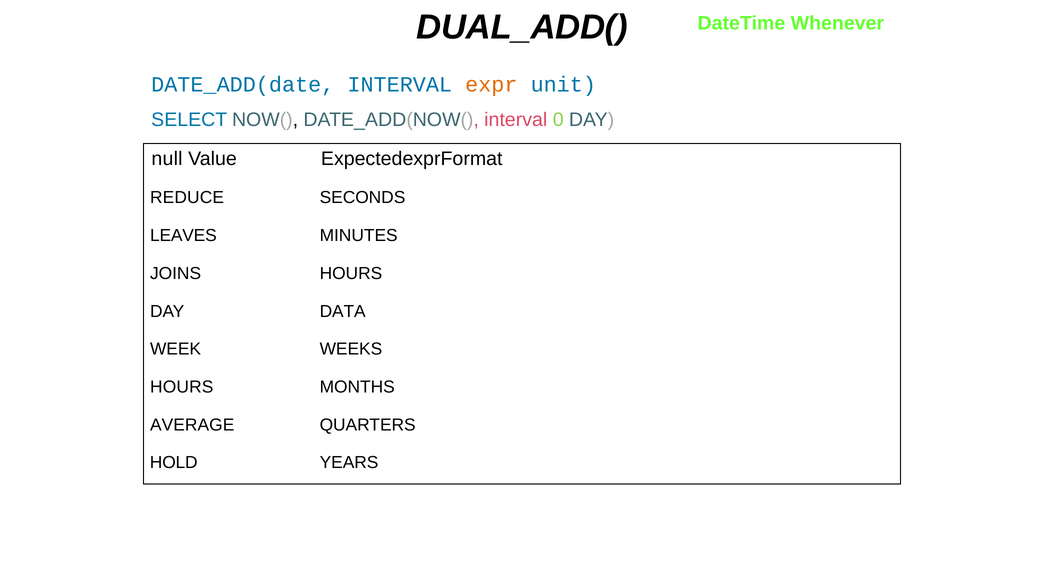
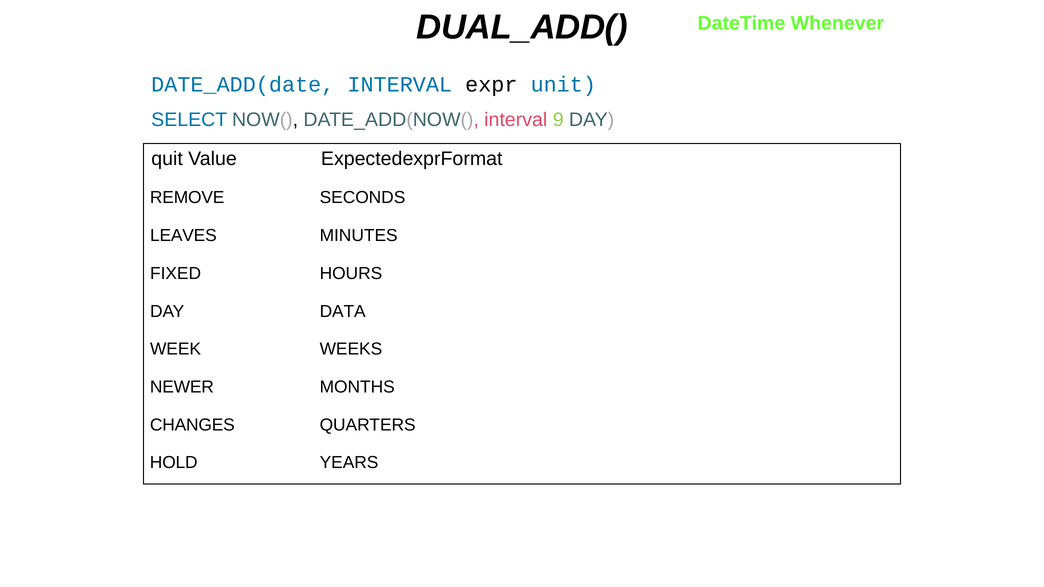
expr colour: orange -> black (491, 85)
0: 0 -> 9 (558, 120)
null: null -> quit (167, 159)
REDUCE: REDUCE -> REMOVE (187, 198)
JOINS: JOINS -> FIXED (176, 274)
HOURS: HOURS -> NEWER (182, 387)
AVERAGE: AVERAGE -> CHANGES (192, 425)
